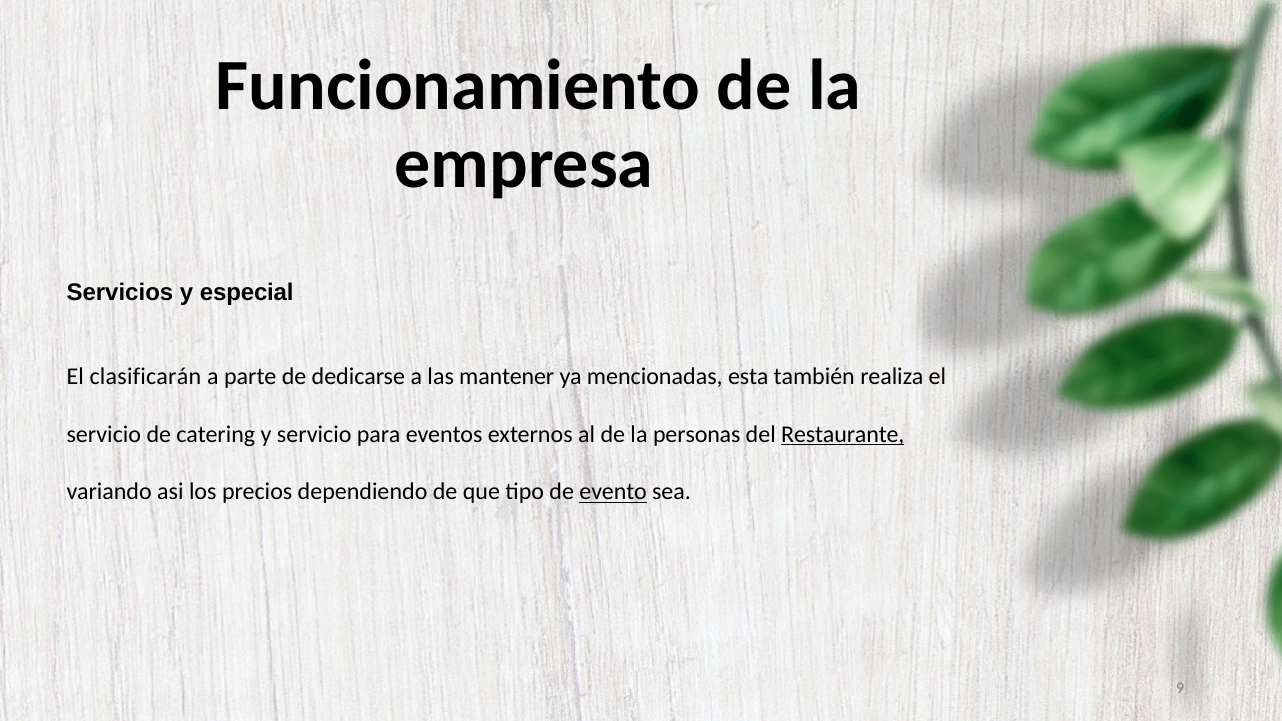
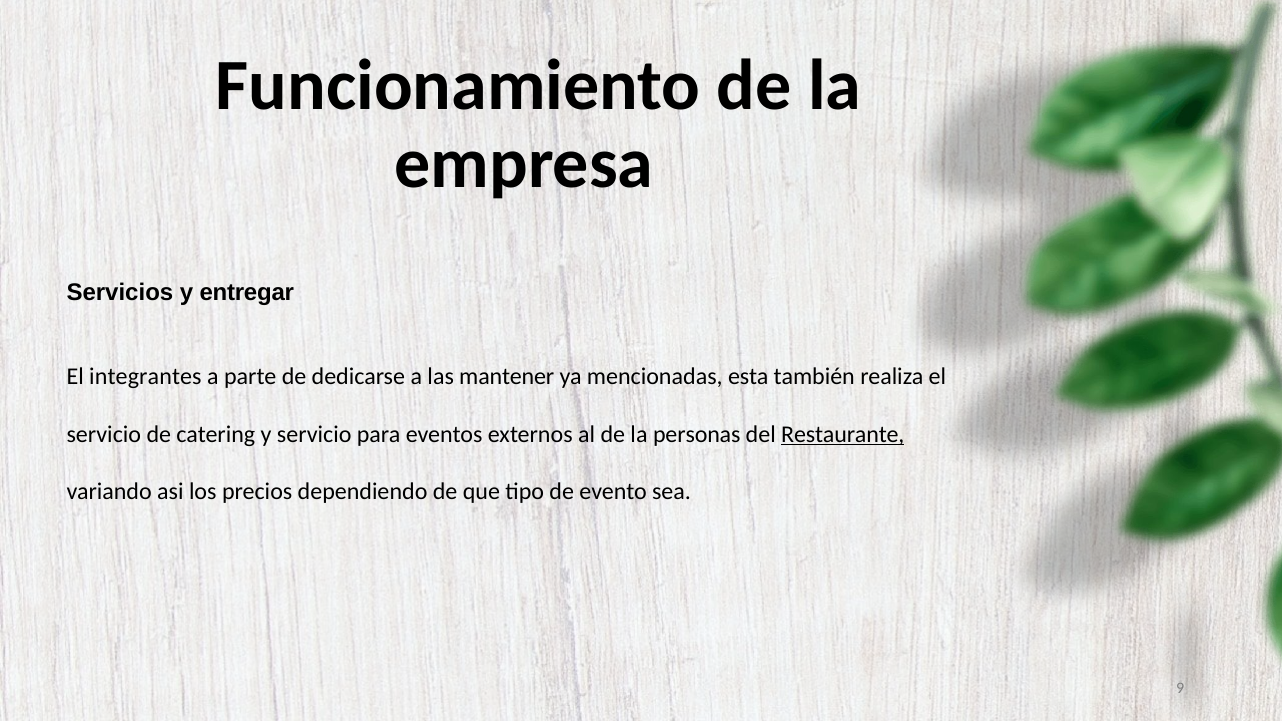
especial: especial -> entregar (247, 292)
clasificarán: clasificarán -> integrantes (145, 377)
evento underline: present -> none (613, 492)
